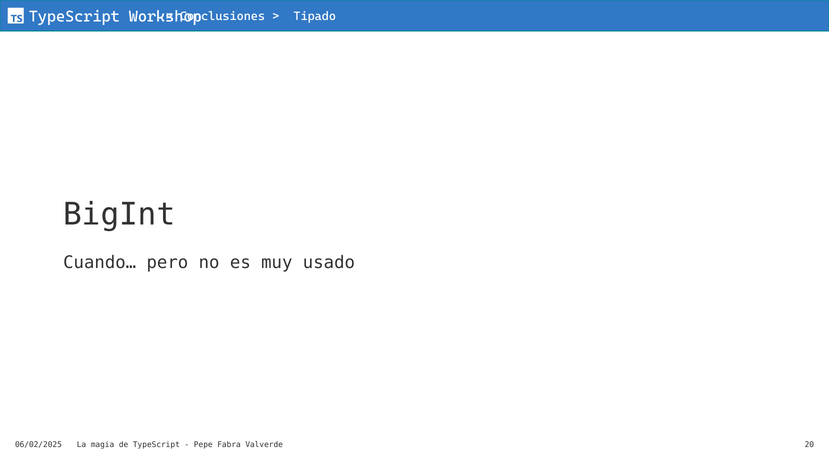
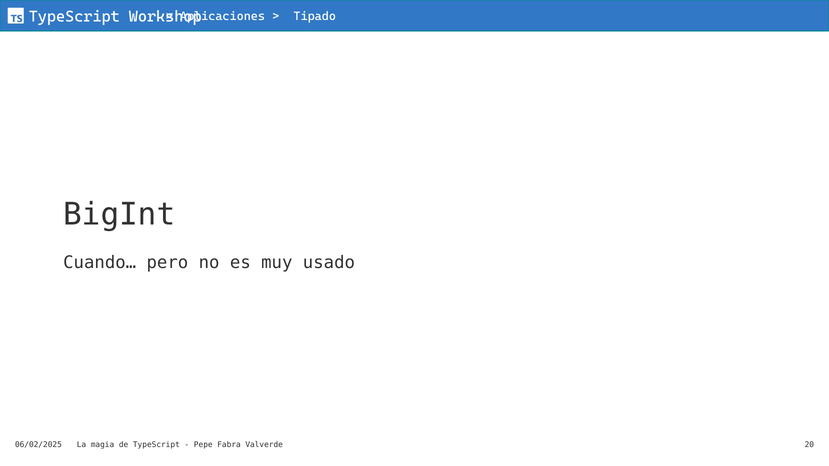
Conclusiones: Conclusiones -> Aplicaciones (222, 16)
